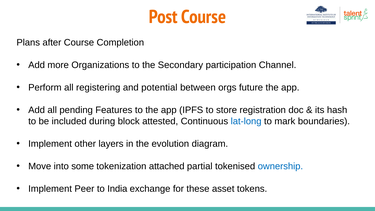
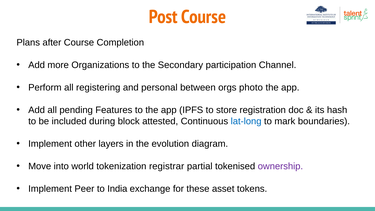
potential: potential -> personal (159, 87)
future: future -> photo (251, 87)
some: some -> world (83, 166)
attached: attached -> registrar (167, 166)
ownership colour: blue -> purple (280, 166)
